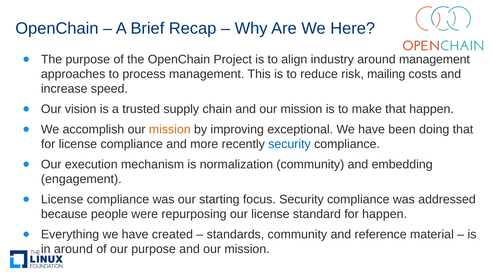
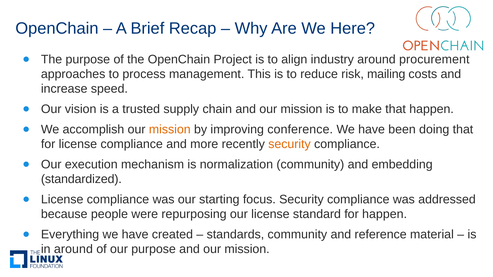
around management: management -> procurement (434, 59)
exceptional: exceptional -> conference (300, 129)
security colour: blue -> orange (289, 144)
engagement: engagement -> standardized (81, 179)
